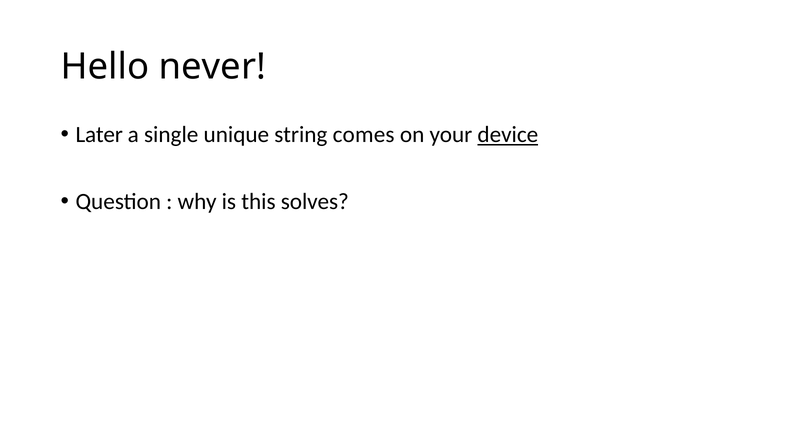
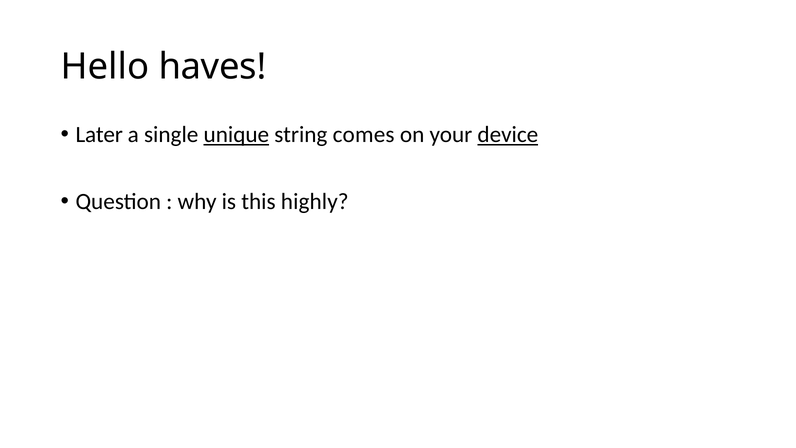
never: never -> haves (212, 67)
unique underline: none -> present (236, 135)
solves: solves -> highly (315, 201)
